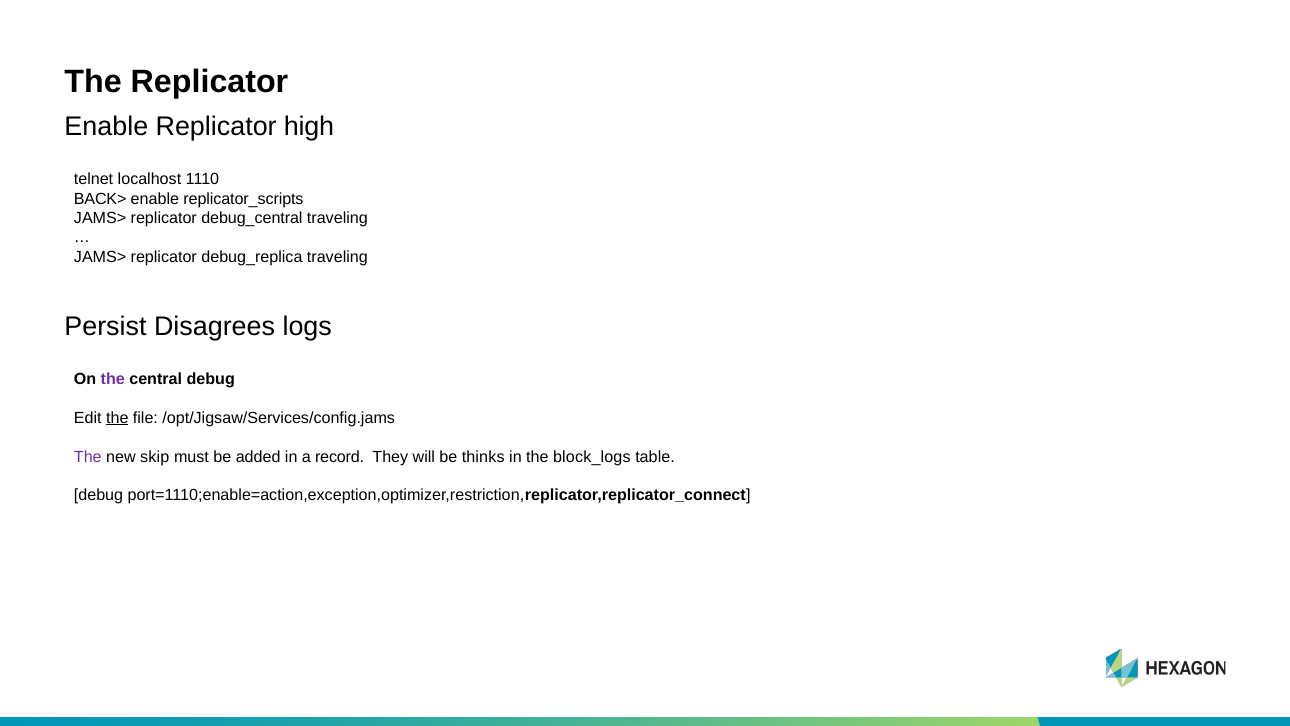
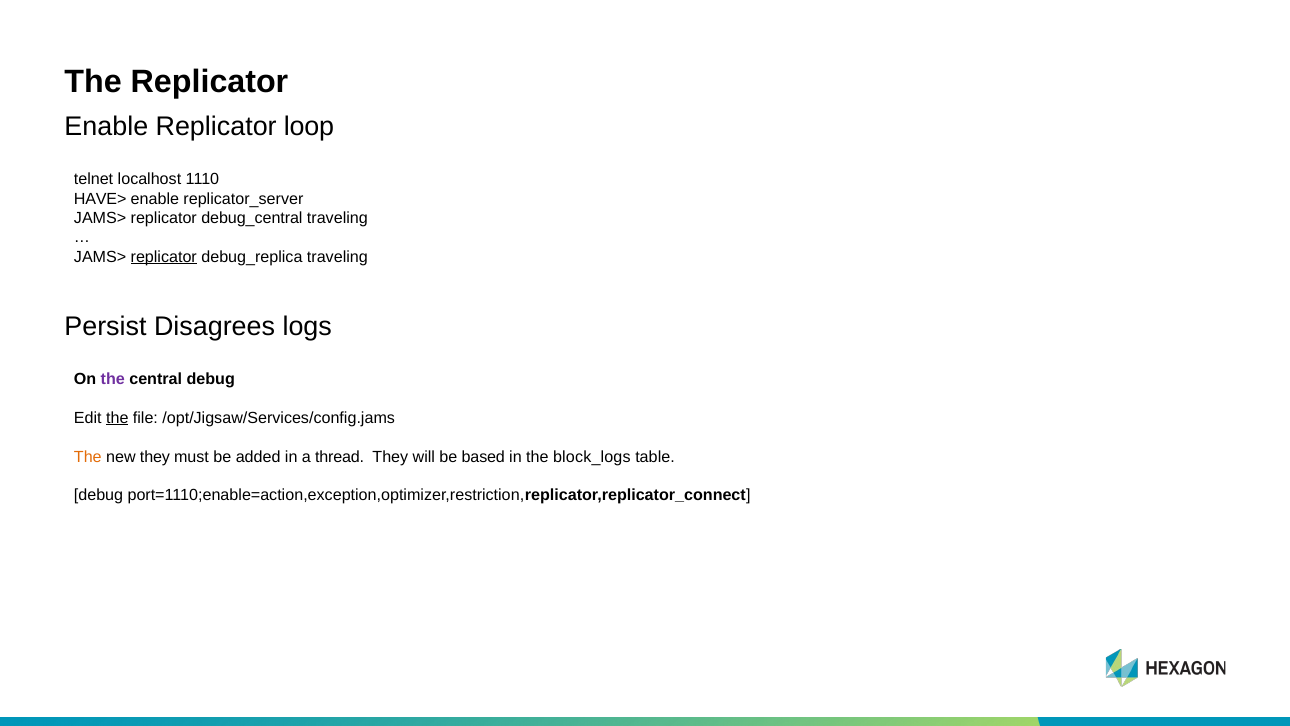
high: high -> loop (309, 127)
BACK>: BACK> -> HAVE> (100, 199)
replicator_scripts: replicator_scripts -> replicator_server (243, 199)
replicator underline: none -> present (164, 257)
The colour: purple -> orange (88, 456)
new skip: skip -> they (155, 456)
record: record -> thread (340, 456)
thinks: thinks -> based (483, 456)
